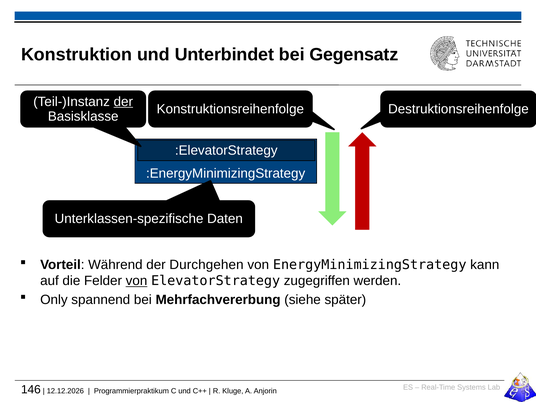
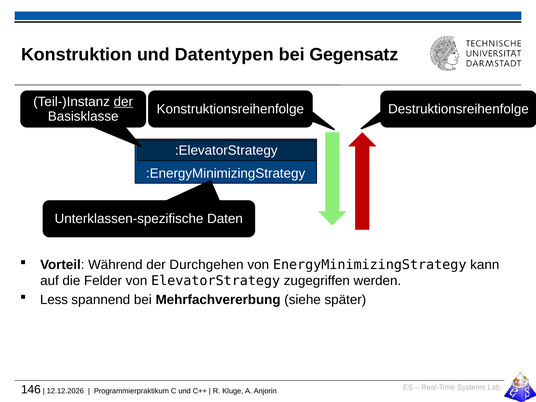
Unterbindet: Unterbindet -> Datentypen (224, 54)
von underline: present -> none (136, 281)
Only: Only -> Less (54, 300)
